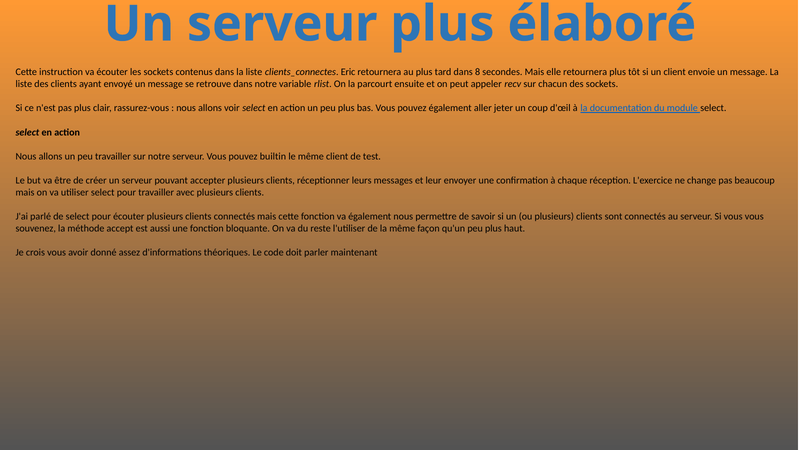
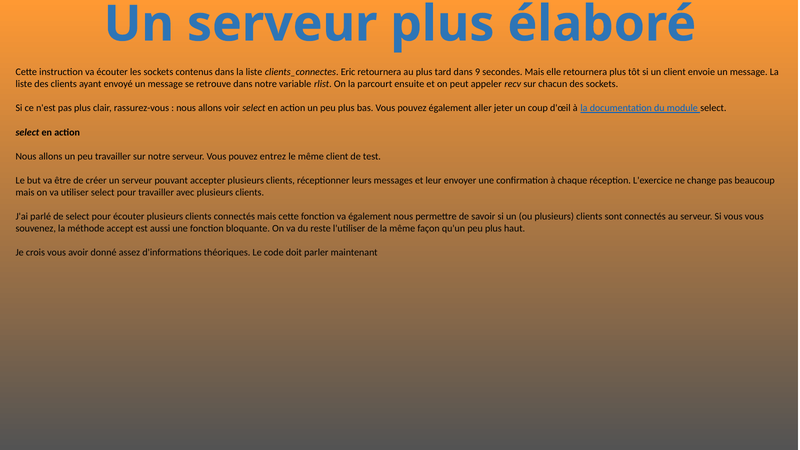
8: 8 -> 9 (478, 72)
builtin: builtin -> entrez (273, 156)
